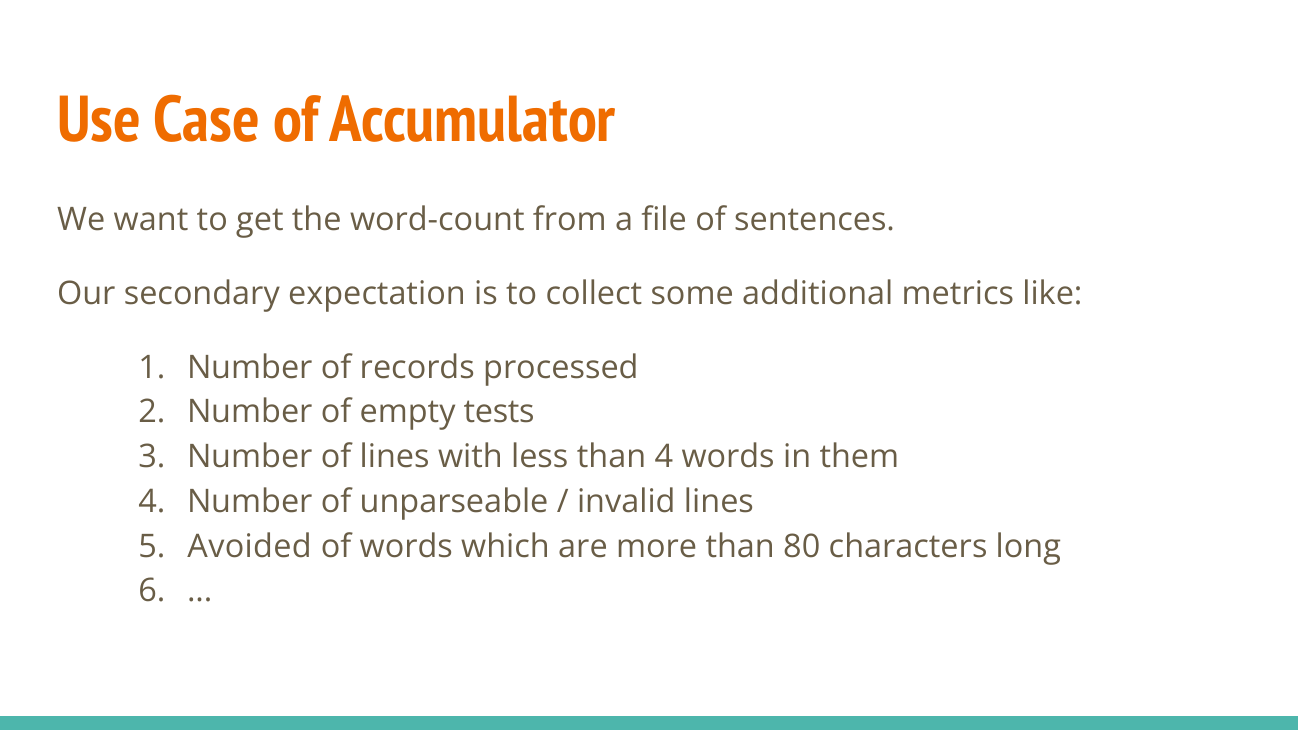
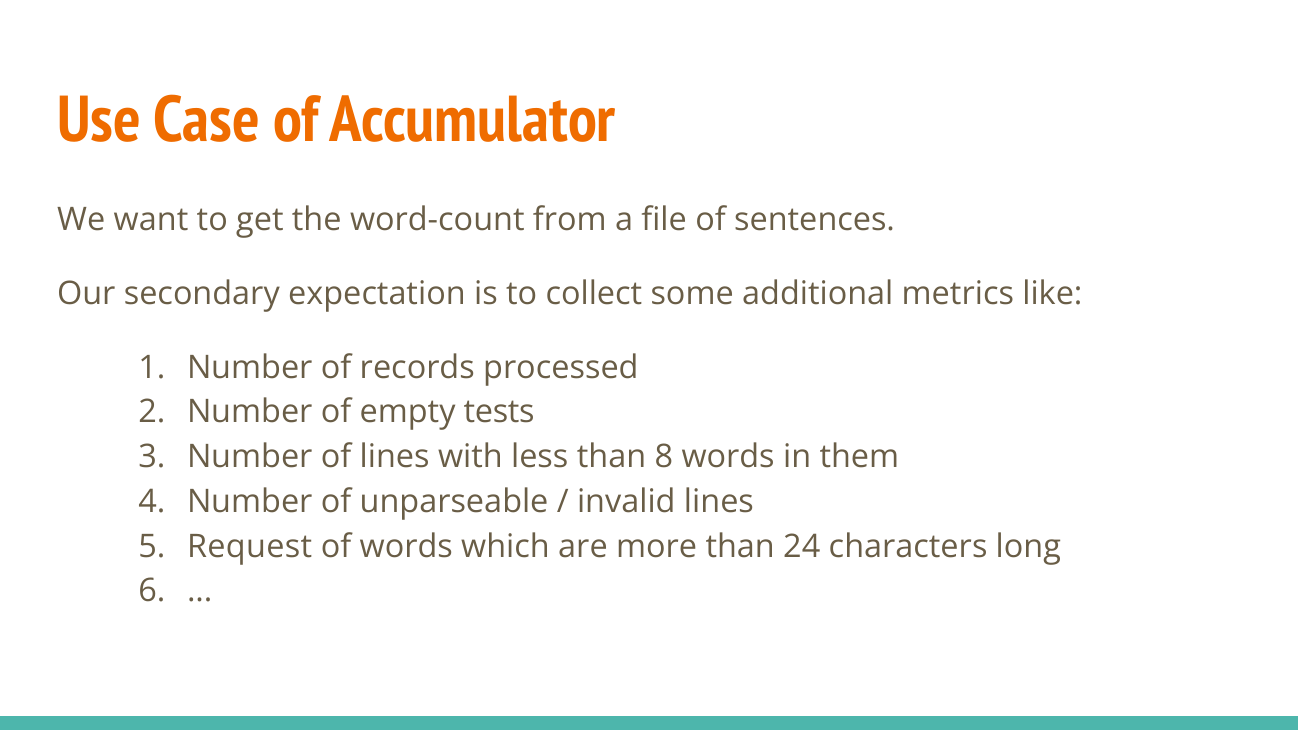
than 4: 4 -> 8 (664, 457)
Avoided: Avoided -> Request (250, 547)
80: 80 -> 24 (802, 547)
